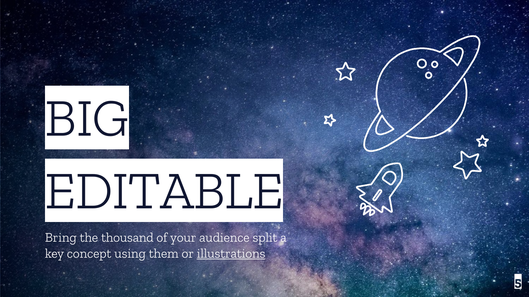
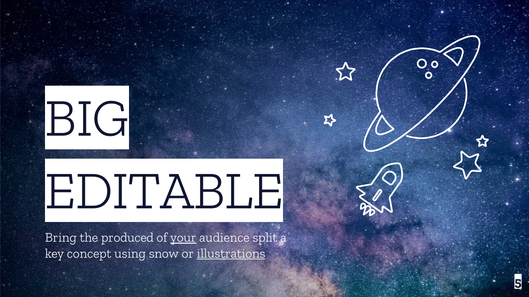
thousand: thousand -> produced (127, 238)
your underline: none -> present (183, 238)
them: them -> snow (164, 254)
